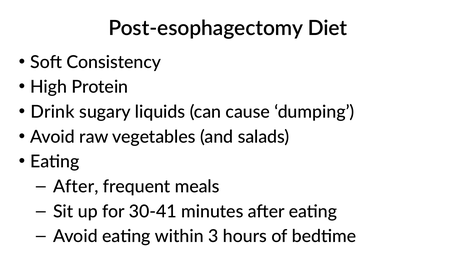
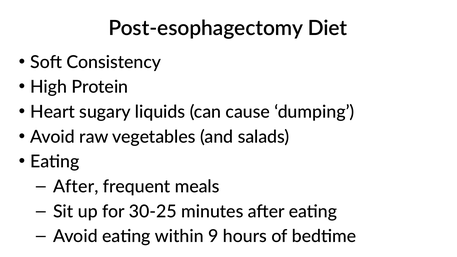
Drink: Drink -> Heart (53, 112)
30-41: 30-41 -> 30-25 (153, 212)
3: 3 -> 9 (213, 237)
